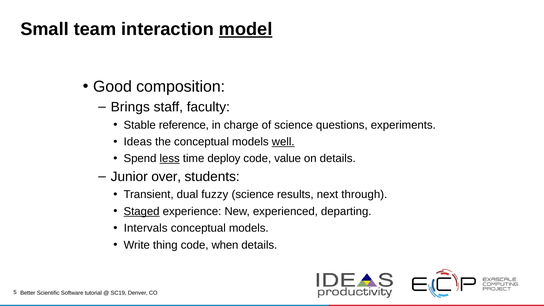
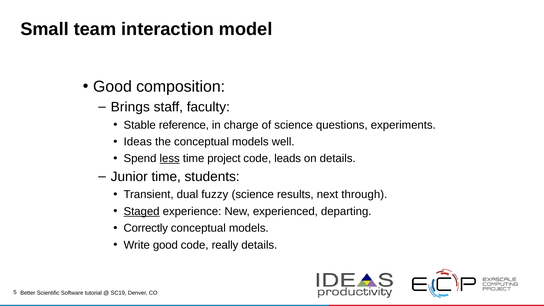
model underline: present -> none (246, 29)
well underline: present -> none (283, 142)
deploy: deploy -> project (224, 159)
value: value -> leads (288, 159)
Junior over: over -> time (166, 177)
Intervals: Intervals -> Correctly (146, 228)
Write thing: thing -> good (165, 245)
when: when -> really (225, 245)
